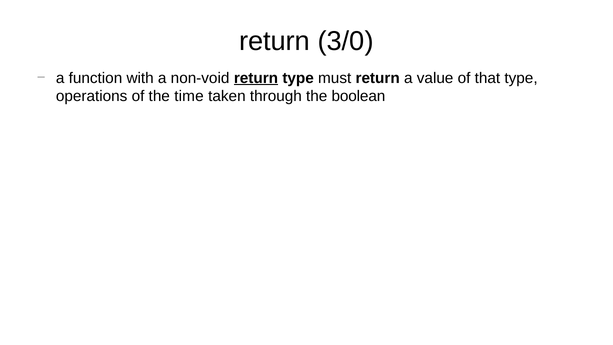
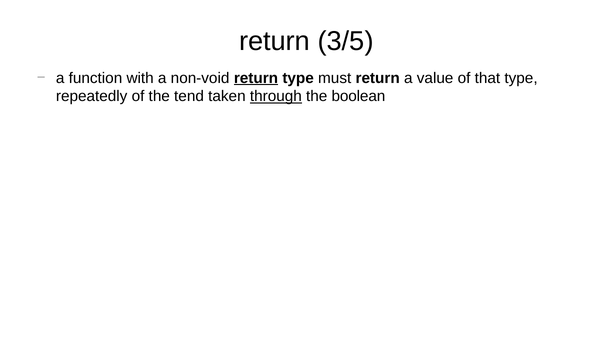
3/0: 3/0 -> 3/5 (346, 41)
operations: operations -> repeatedly (92, 96)
time: time -> tend (189, 96)
through underline: none -> present (276, 96)
